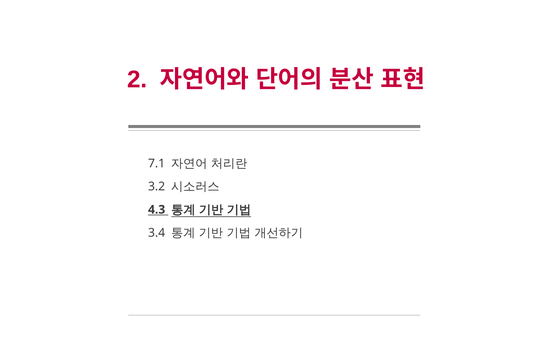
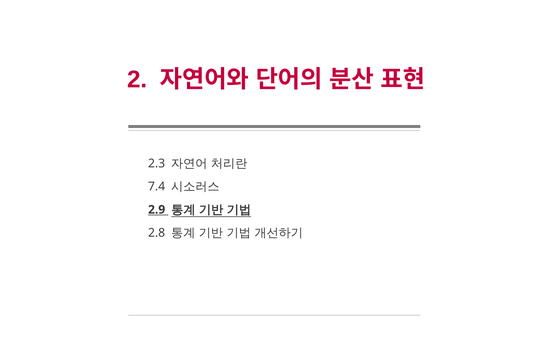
7.1: 7.1 -> 2.3 (157, 163)
3.2: 3.2 -> 7.4 (157, 187)
4.3: 4.3 -> 2.9 (157, 210)
3.4: 3.4 -> 2.8 (157, 233)
